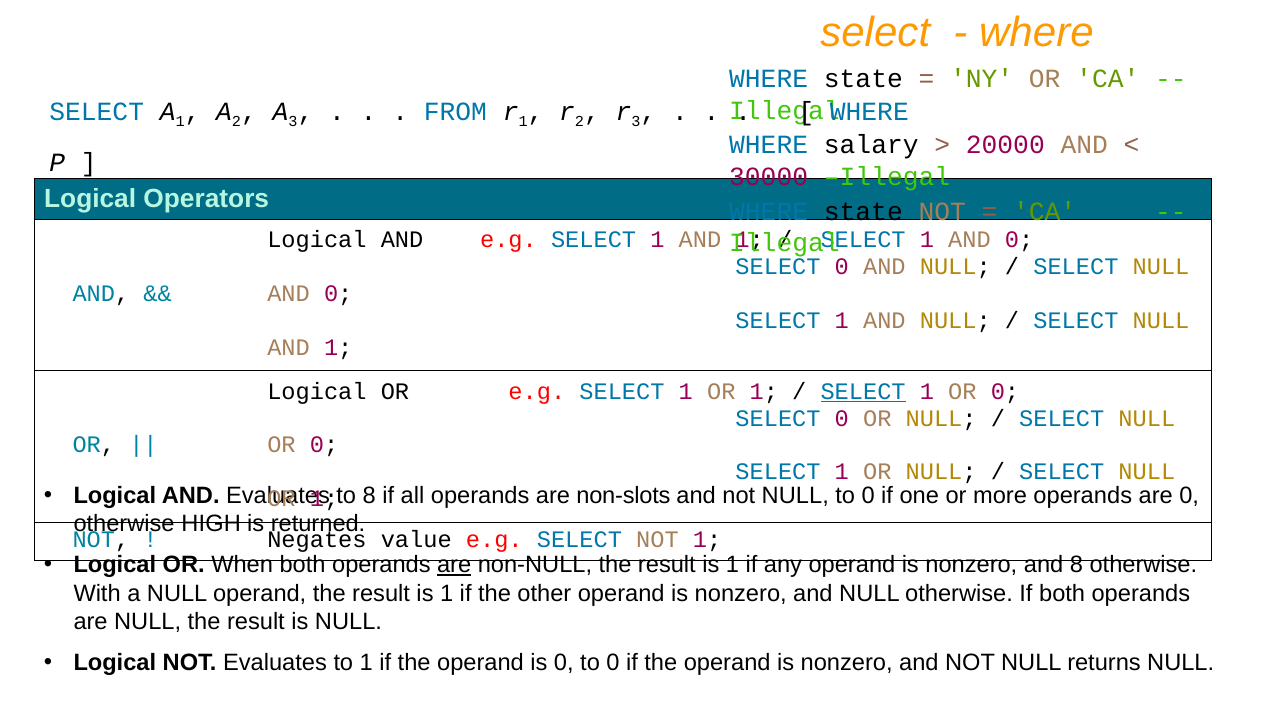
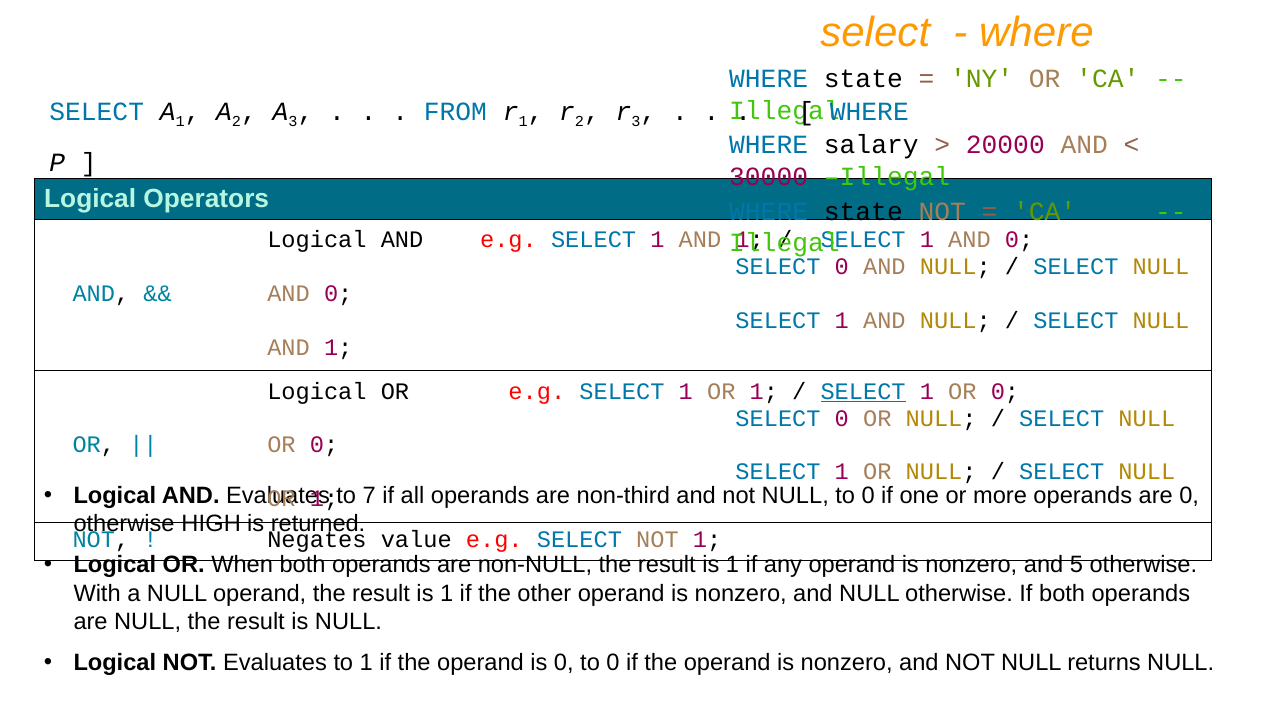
to 8: 8 -> 7 (369, 496)
non-slots: non-slots -> non-third (623, 496)
are underline: present -> none (454, 565)
and 8: 8 -> 5 (1076, 565)
